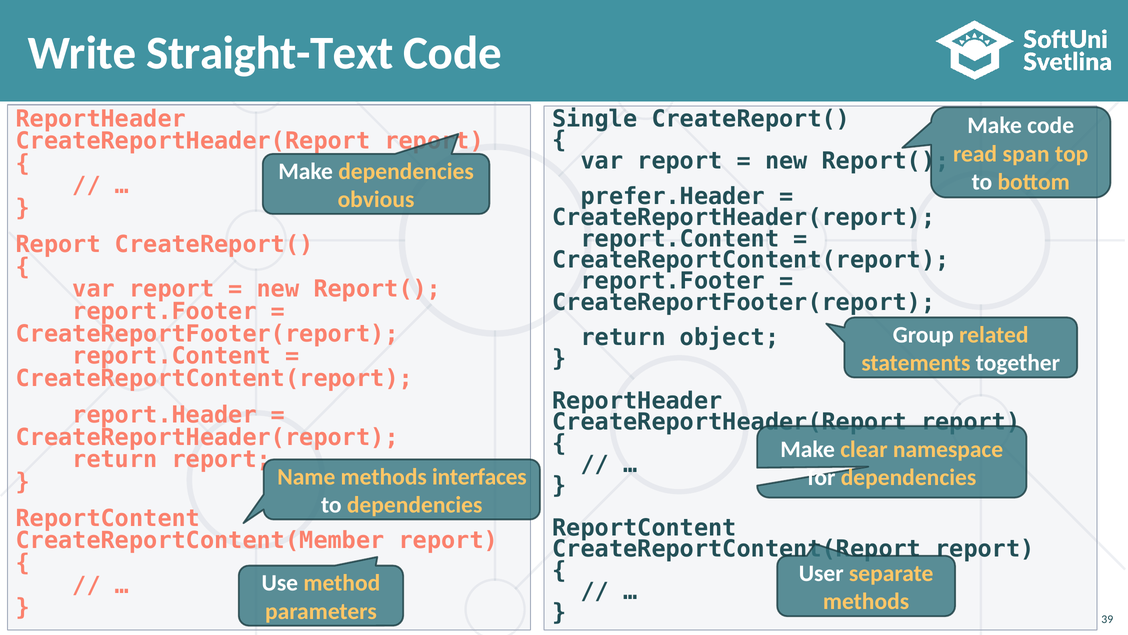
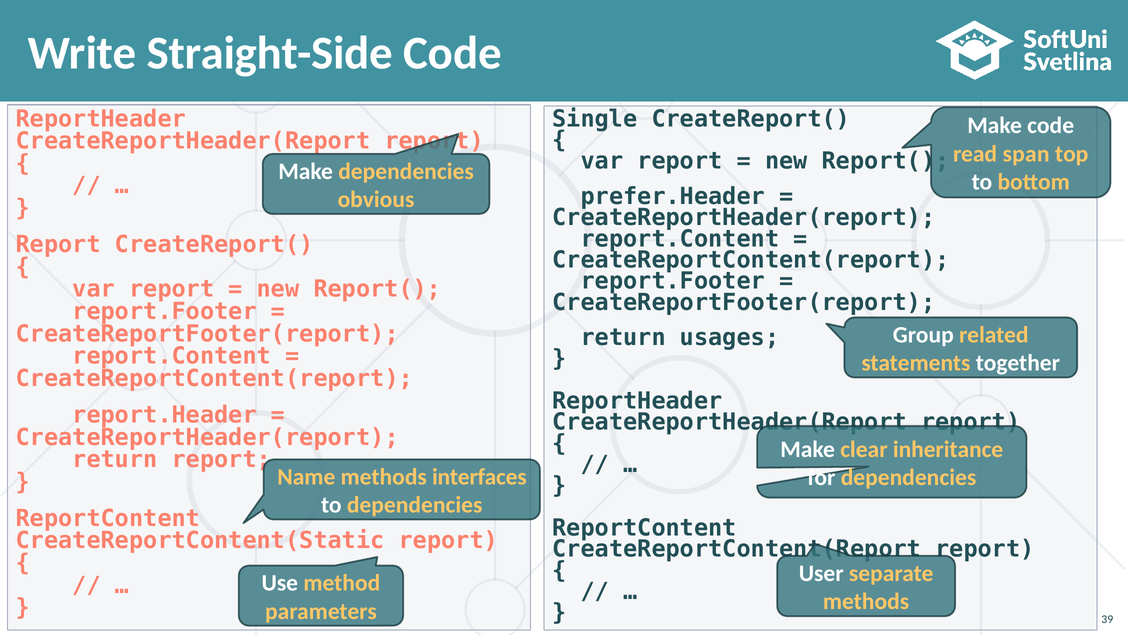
Straight-Text: Straight-Text -> Straight-Side (270, 53)
object: object -> usages (730, 337)
namespace: namespace -> inheritance (948, 449)
CreateReportContent(Member: CreateReportContent(Member -> CreateReportContent(Static (200, 540)
